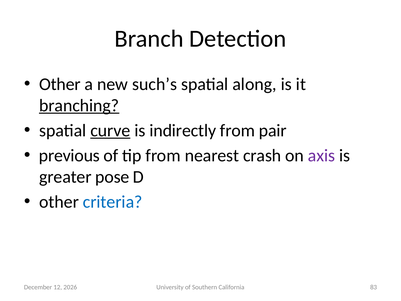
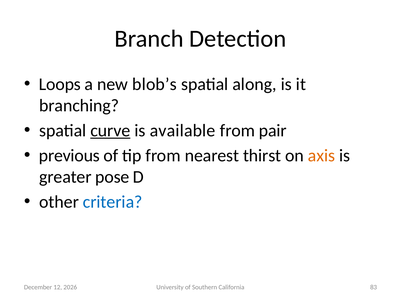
Other: Other -> Loops (60, 84)
such’s: such’s -> blob’s (154, 84)
branching underline: present -> none (79, 106)
indirectly: indirectly -> available (183, 130)
crash: crash -> thirst (262, 155)
axis colour: purple -> orange (322, 155)
